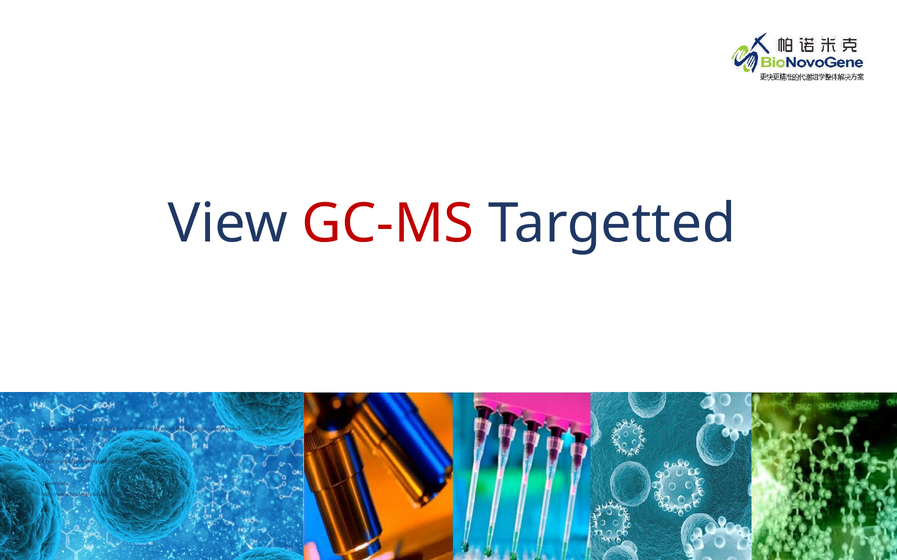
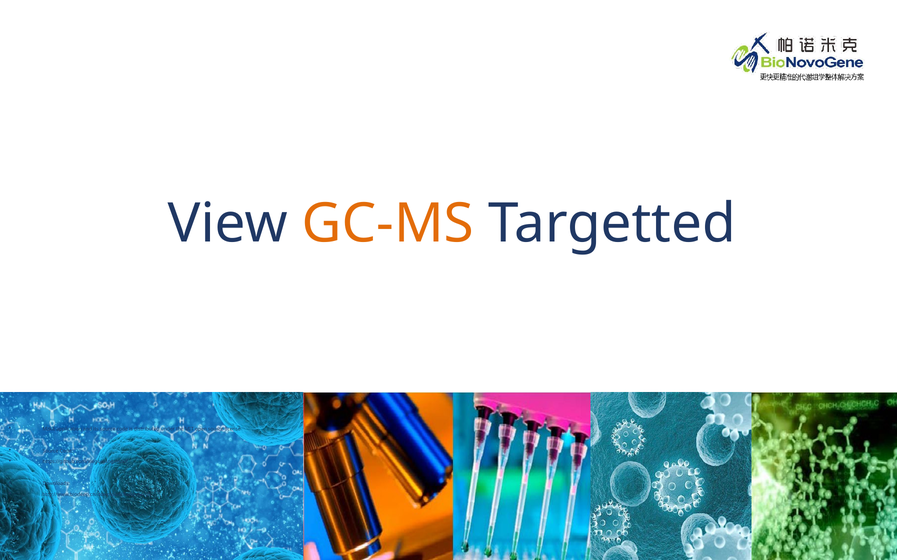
GC-MS colour: red -> orange (388, 224)
